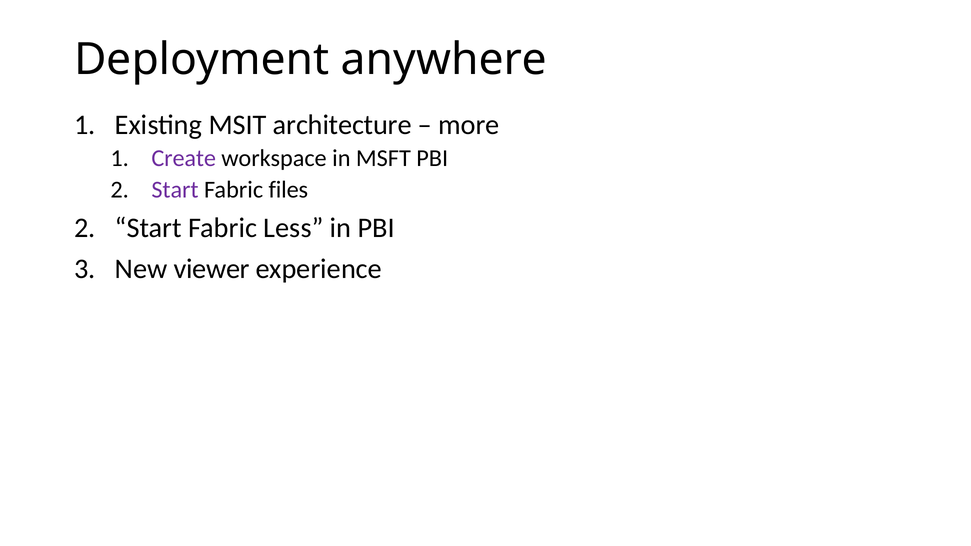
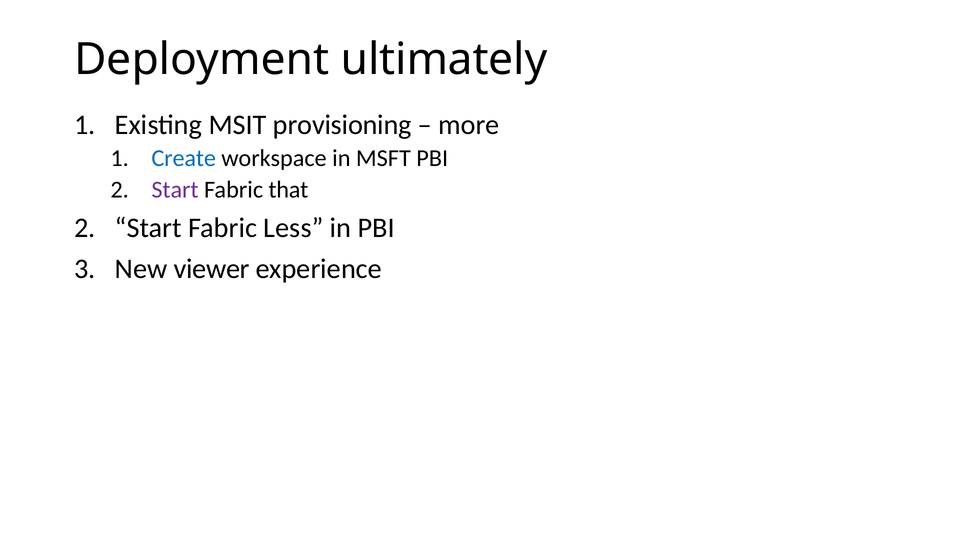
anywhere: anywhere -> ultimately (444, 59)
architecture: architecture -> provisioning (342, 125)
Create colour: purple -> blue (184, 158)
files: files -> that (288, 190)
